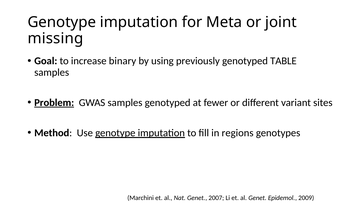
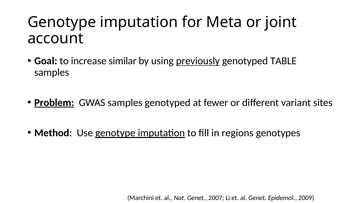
missing: missing -> account (55, 38)
binary: binary -> similar (123, 61)
previously underline: none -> present (198, 61)
